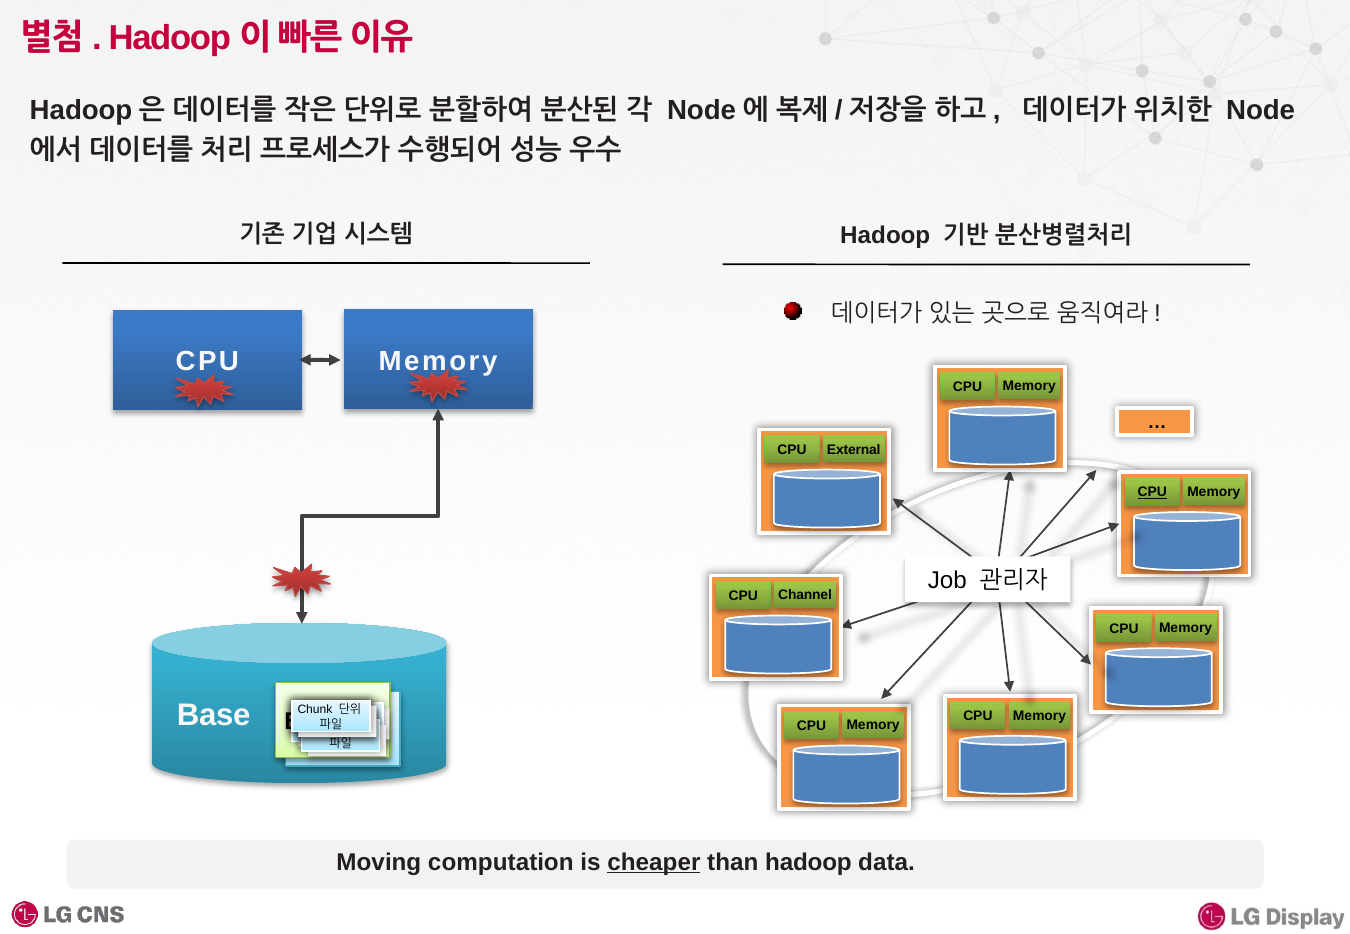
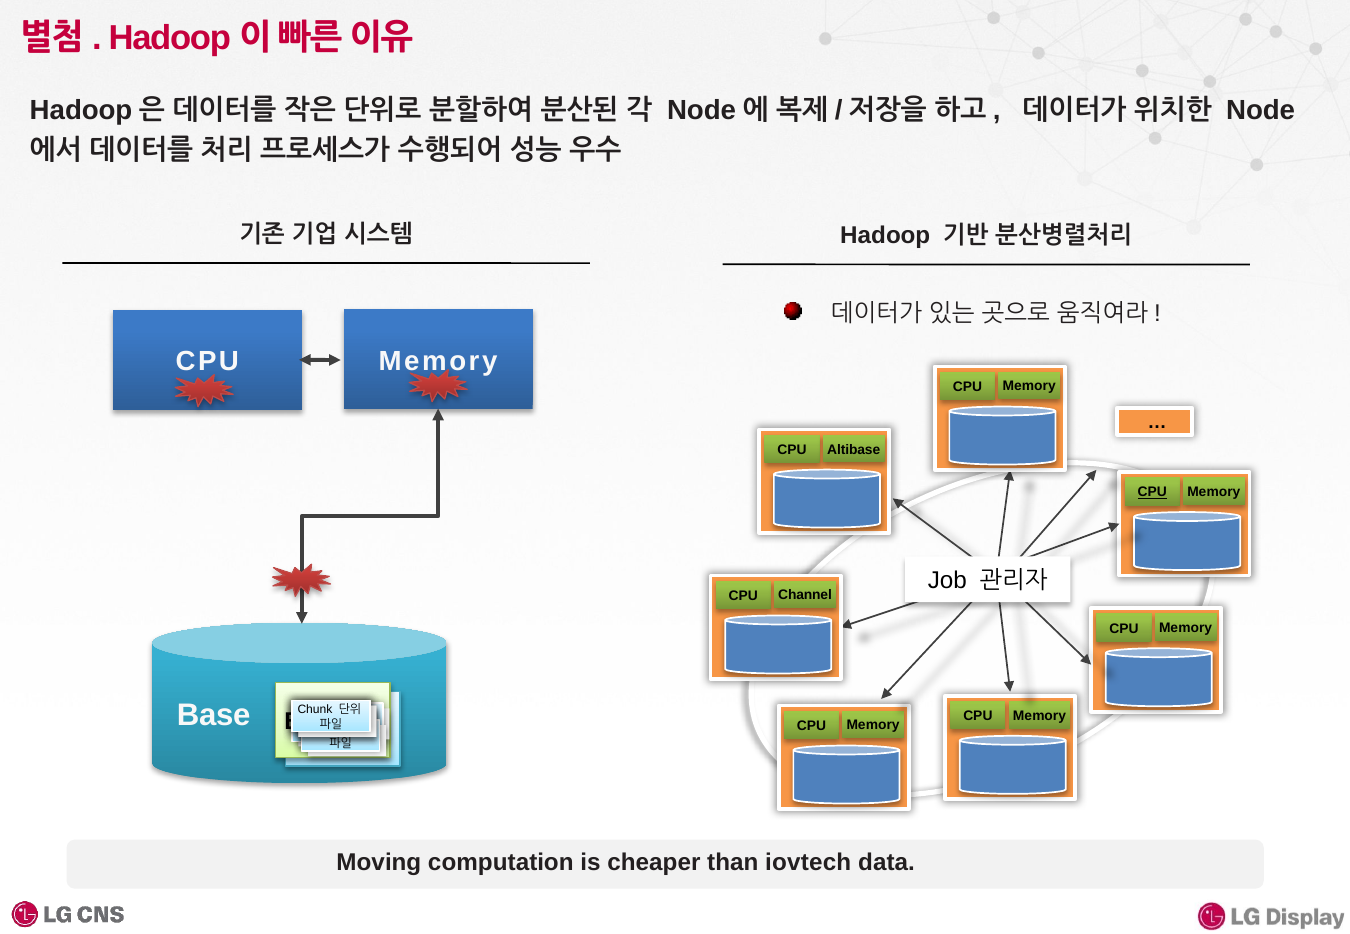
External: External -> Altibase (854, 450)
cheaper underline: present -> none (654, 863)
than hadoop: hadoop -> iovtech (808, 863)
